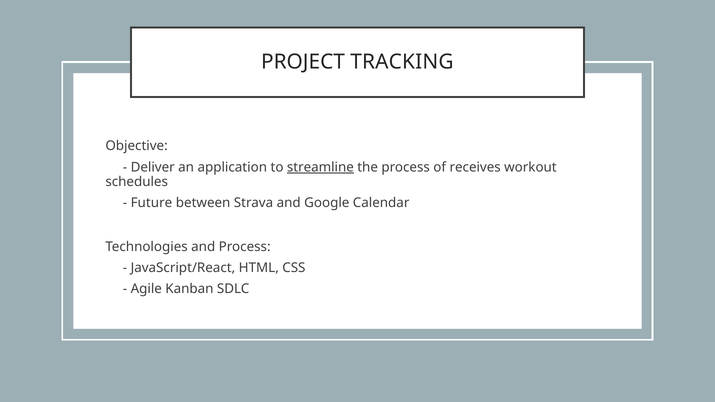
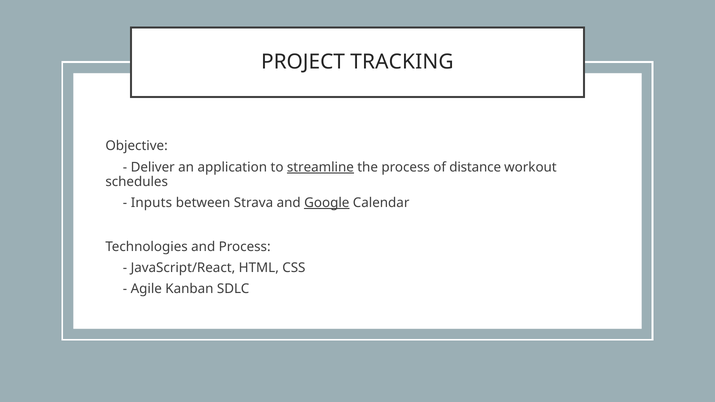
receives: receives -> distance (475, 167)
Future: Future -> Inputs (151, 203)
Google underline: none -> present (327, 203)
